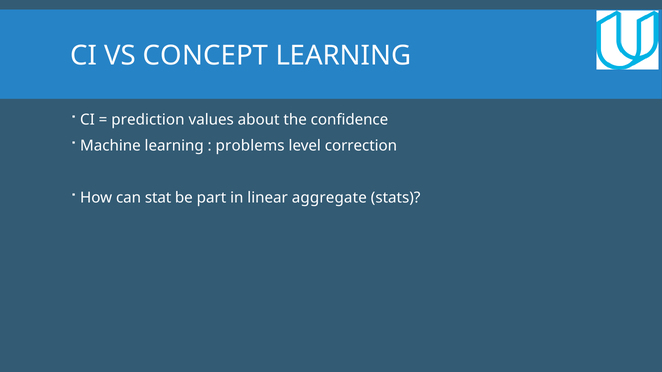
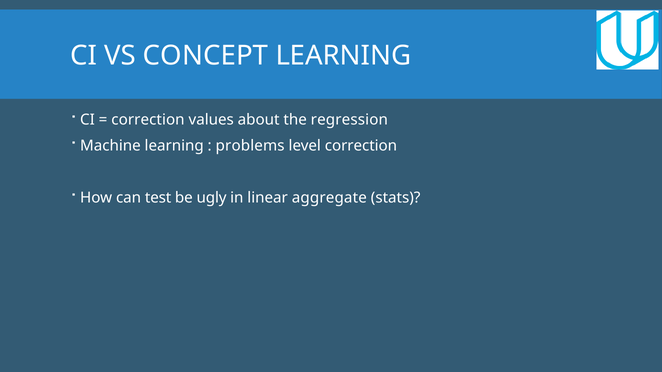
prediction: prediction -> correction (148, 120)
confidence: confidence -> regression (349, 120)
stat: stat -> test (158, 198)
part: part -> ugly (212, 198)
